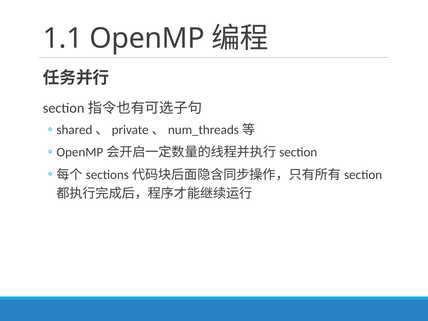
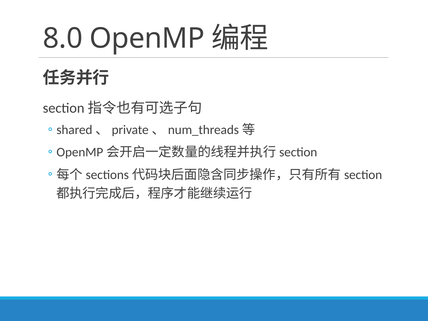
1.1: 1.1 -> 8.0 (63, 38)
